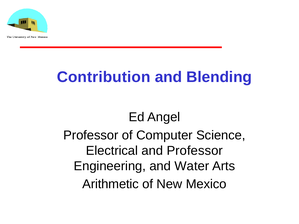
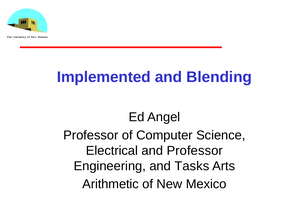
Contribution: Contribution -> Implemented (104, 77)
Water: Water -> Tasks (192, 166)
